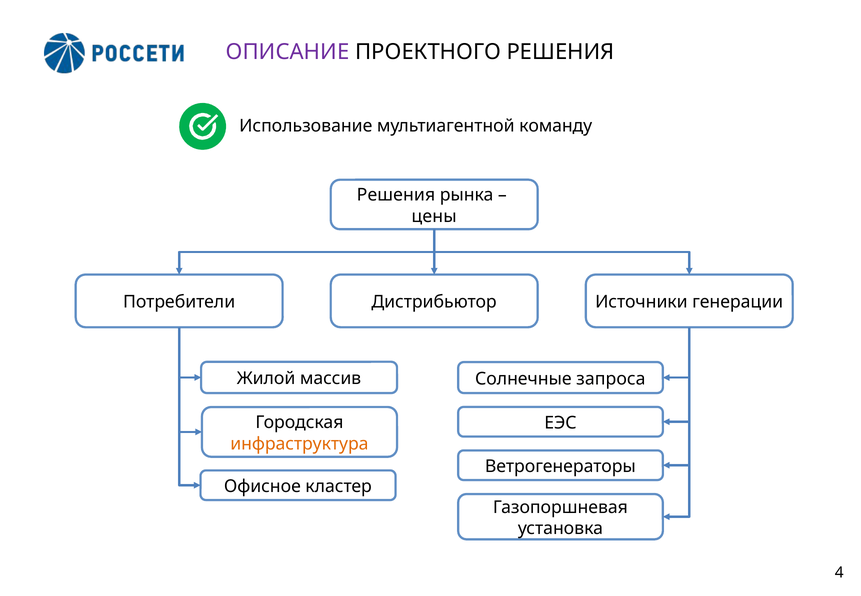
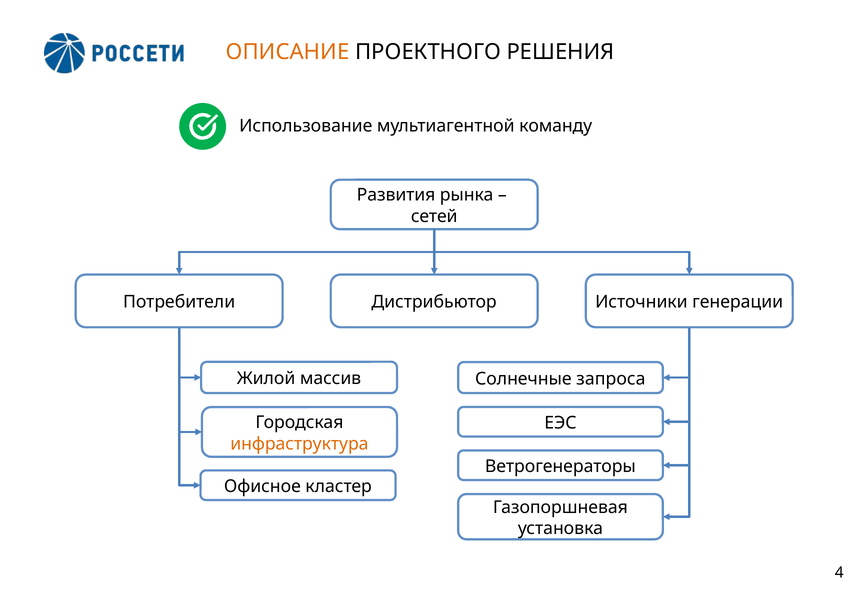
ОПИСАНИЕ colour: purple -> orange (288, 52)
Решения: Решения -> Развития (396, 195)
цены: цены -> сетей (434, 216)
